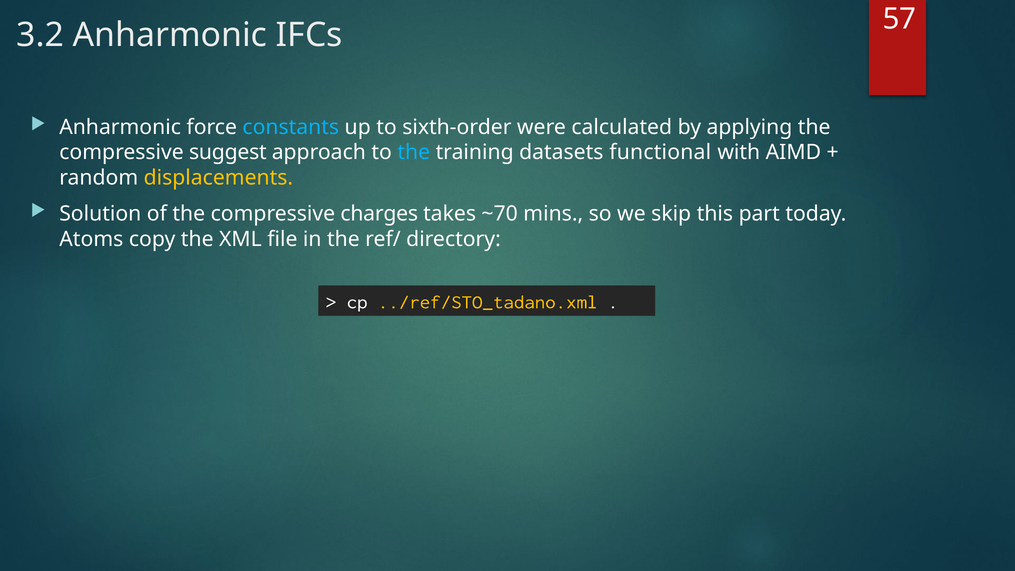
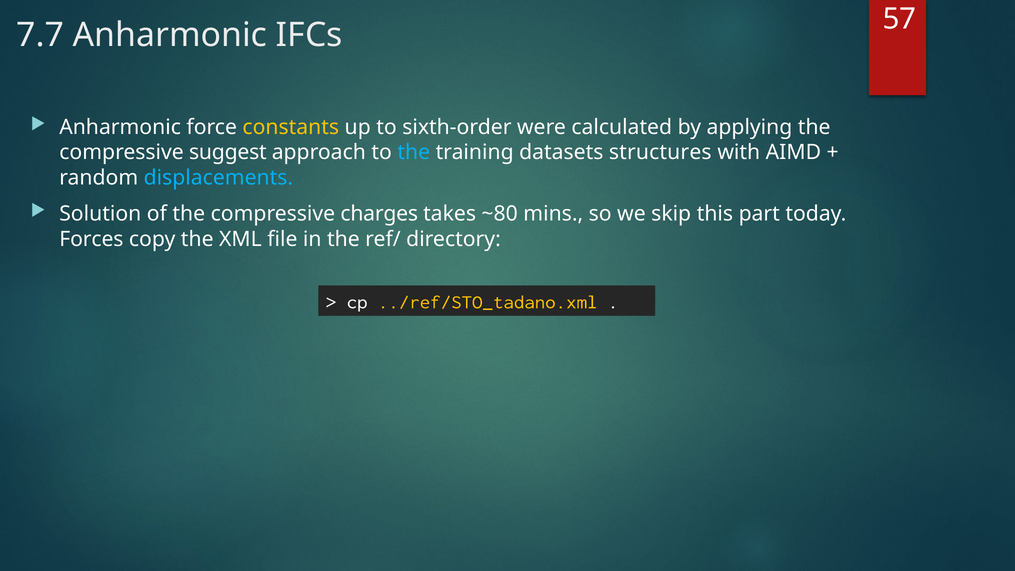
3.2: 3.2 -> 7.7 (40, 35)
constants colour: light blue -> yellow (291, 127)
functional: functional -> structures (660, 152)
displacements colour: yellow -> light blue (218, 178)
~70: ~70 -> ~80 (500, 214)
Atoms: Atoms -> Forces (91, 239)
